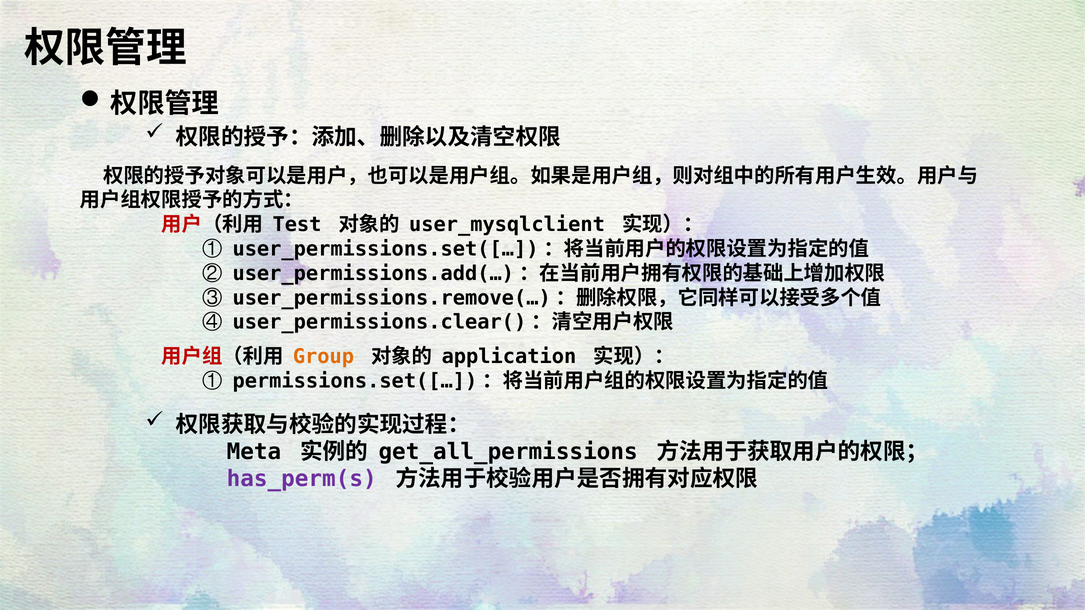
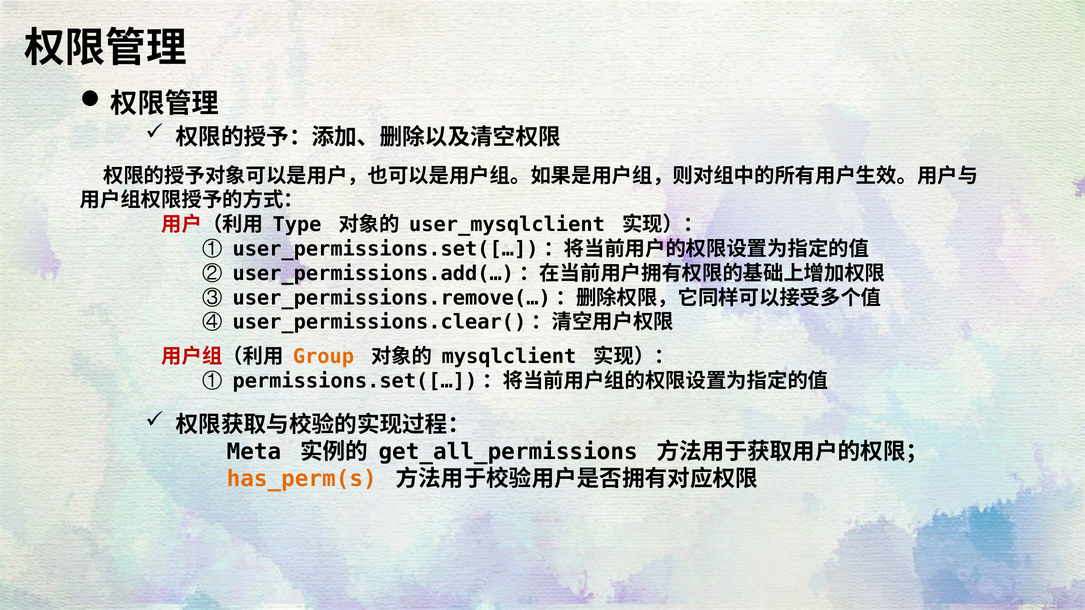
Test: Test -> Type (297, 225)
application: application -> mysqlclient (509, 357)
has_perm(s colour: purple -> orange (302, 479)
